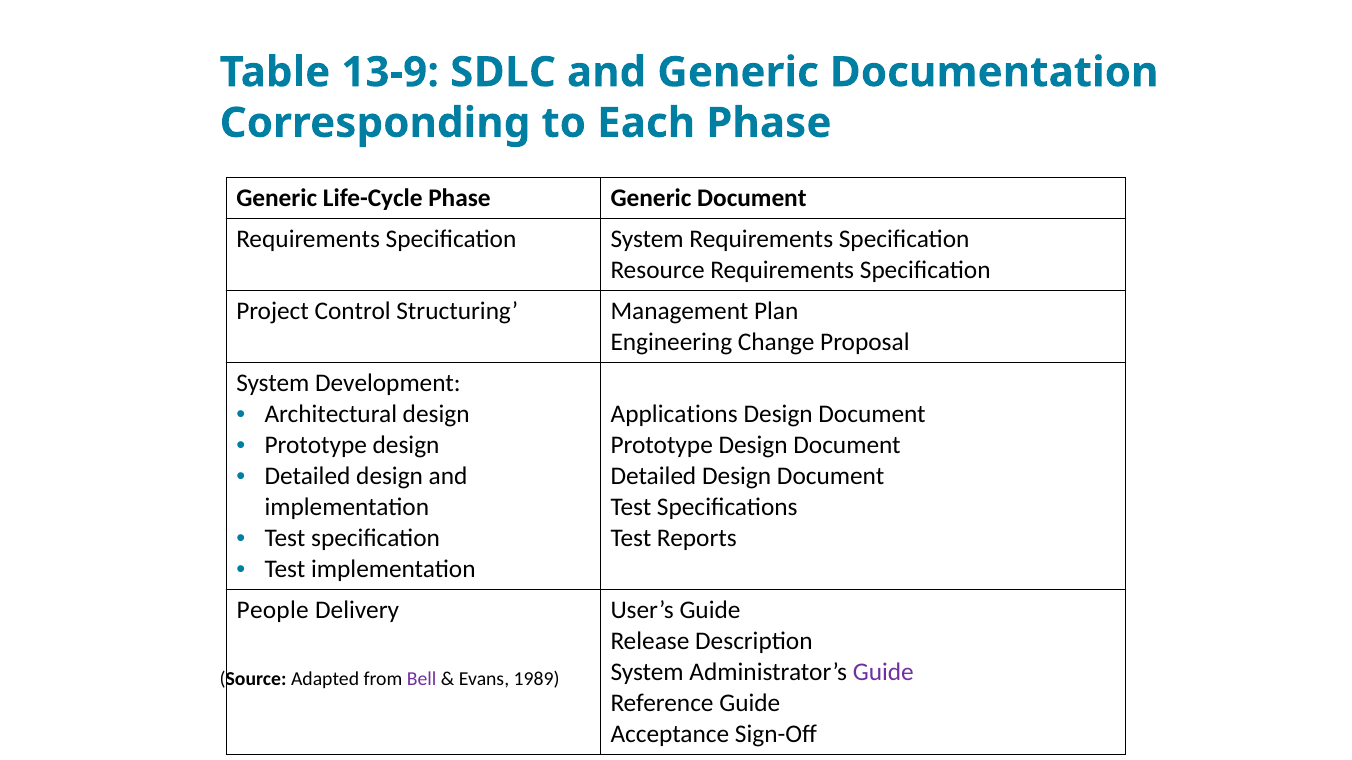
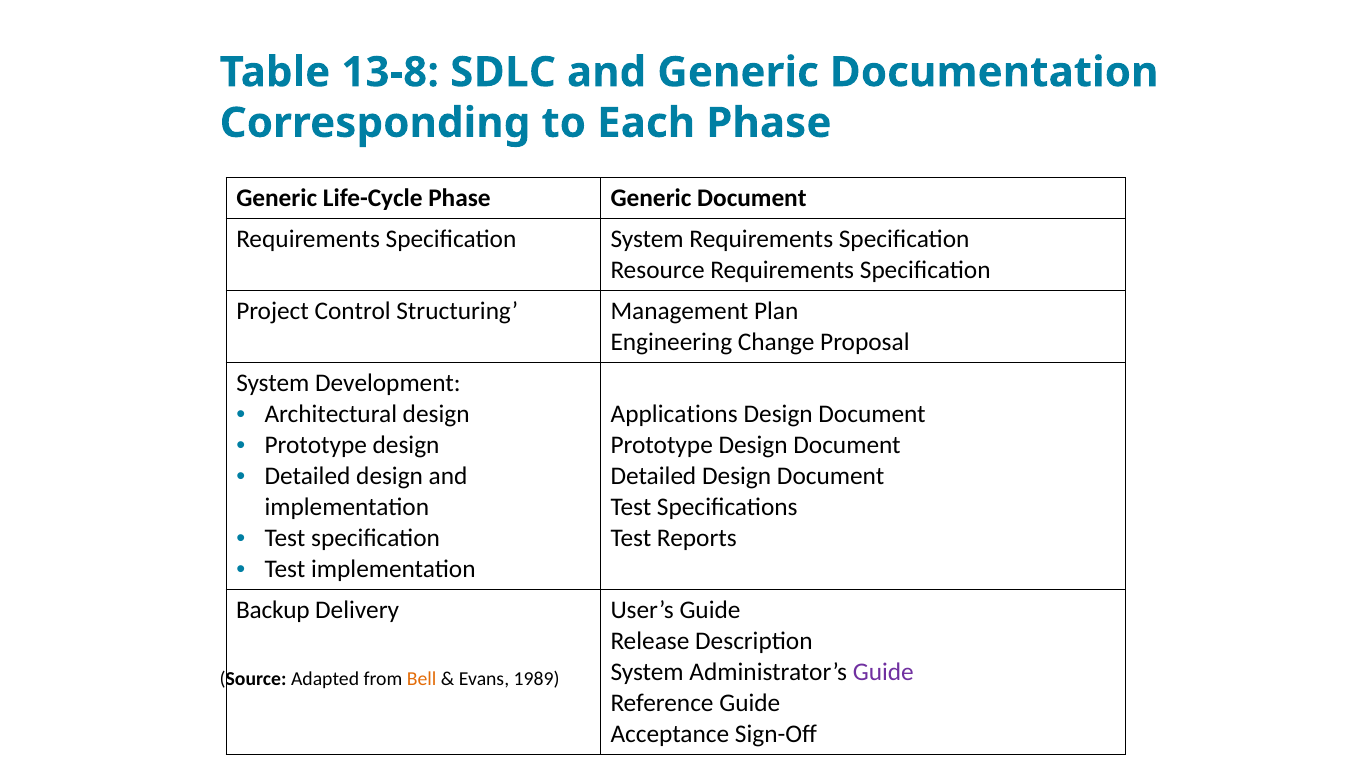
13-9: 13-9 -> 13-8 (390, 72)
People: People -> Backup (273, 611)
Bell colour: purple -> orange (422, 679)
